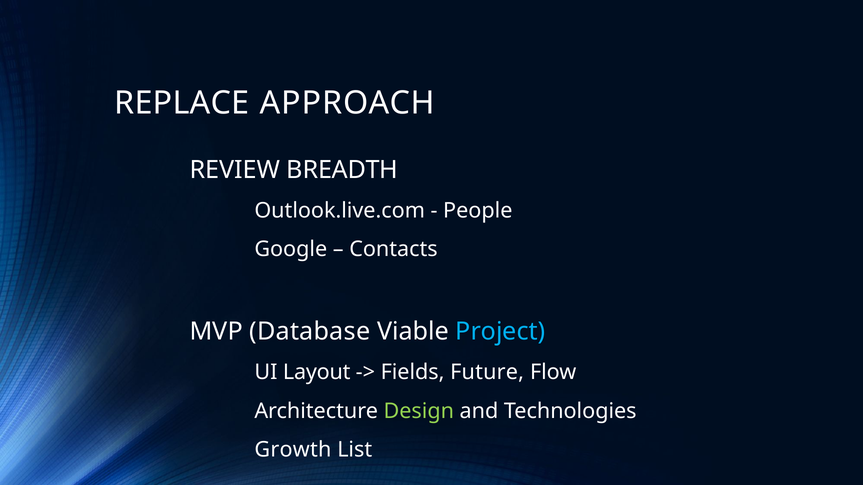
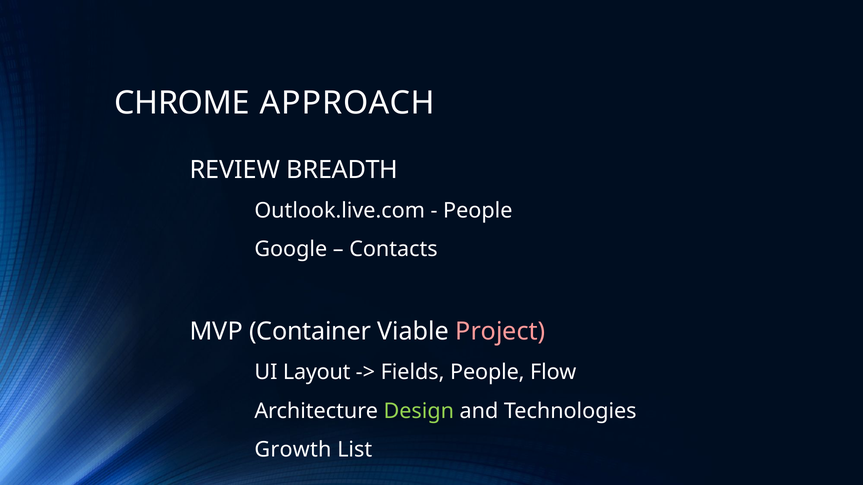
REPLACE: REPLACE -> CHROME (182, 103)
Database: Database -> Container (310, 332)
Project colour: light blue -> pink (500, 332)
Fields Future: Future -> People (487, 373)
